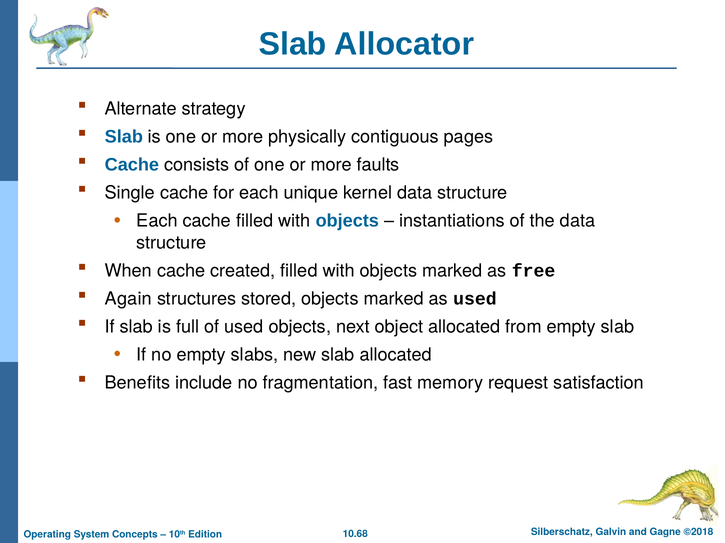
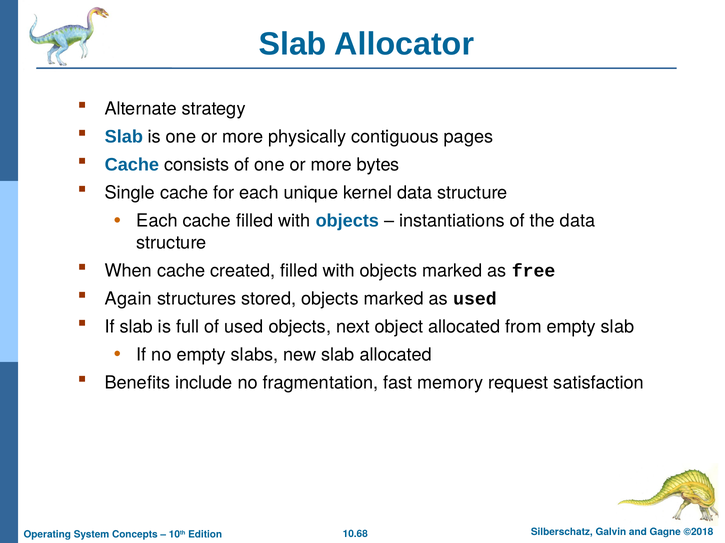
faults: faults -> bytes (378, 165)
